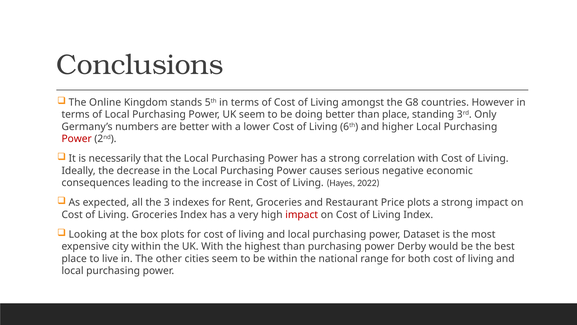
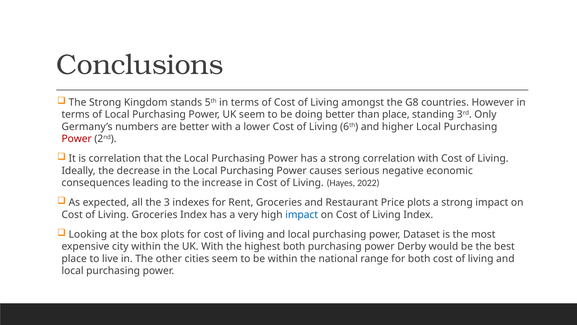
The Online: Online -> Strong (105, 102)
is necessarily: necessarily -> correlation (115, 158)
impact colour: red -> blue (302, 214)
highest than: than -> both (294, 246)
